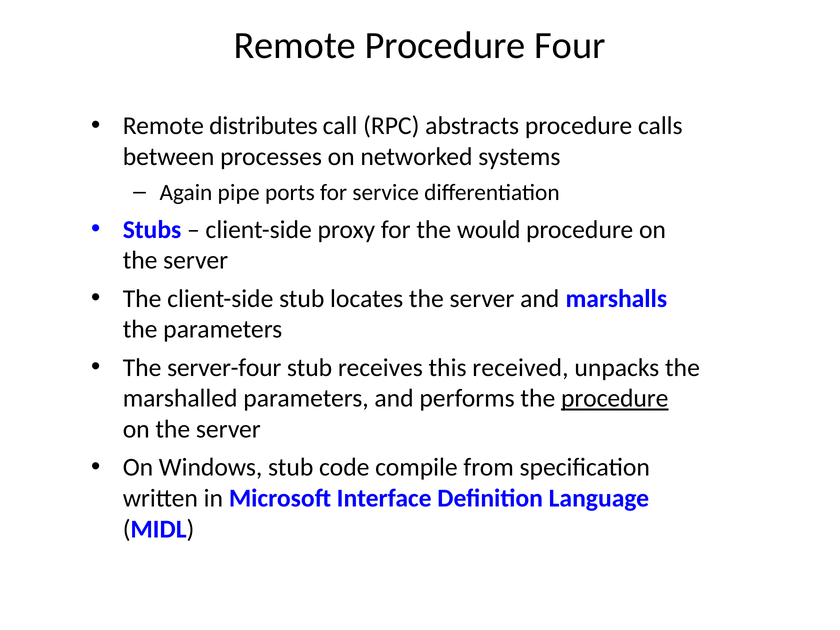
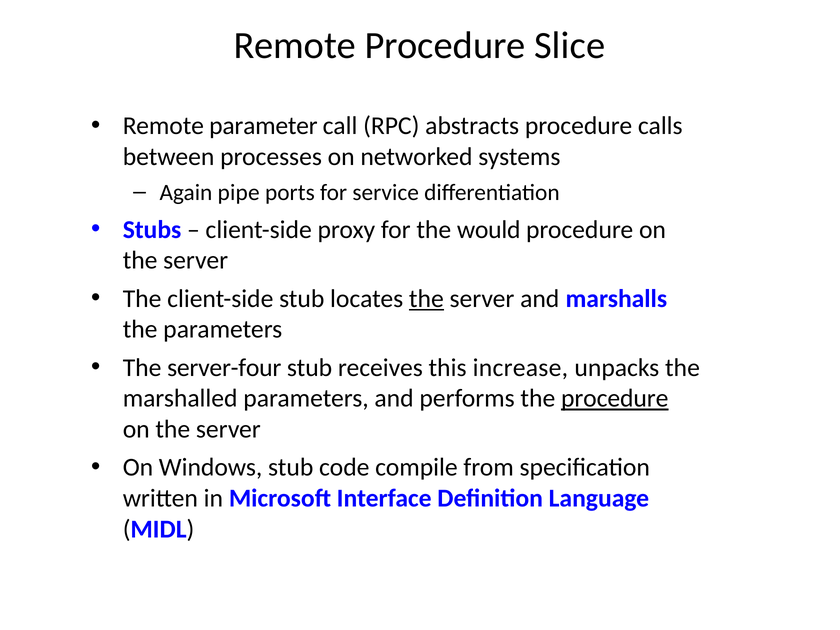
Four: Four -> Slice (570, 45)
distributes: distributes -> parameter (263, 126)
the underline: none -> present (426, 299)
received: received -> increase (520, 368)
